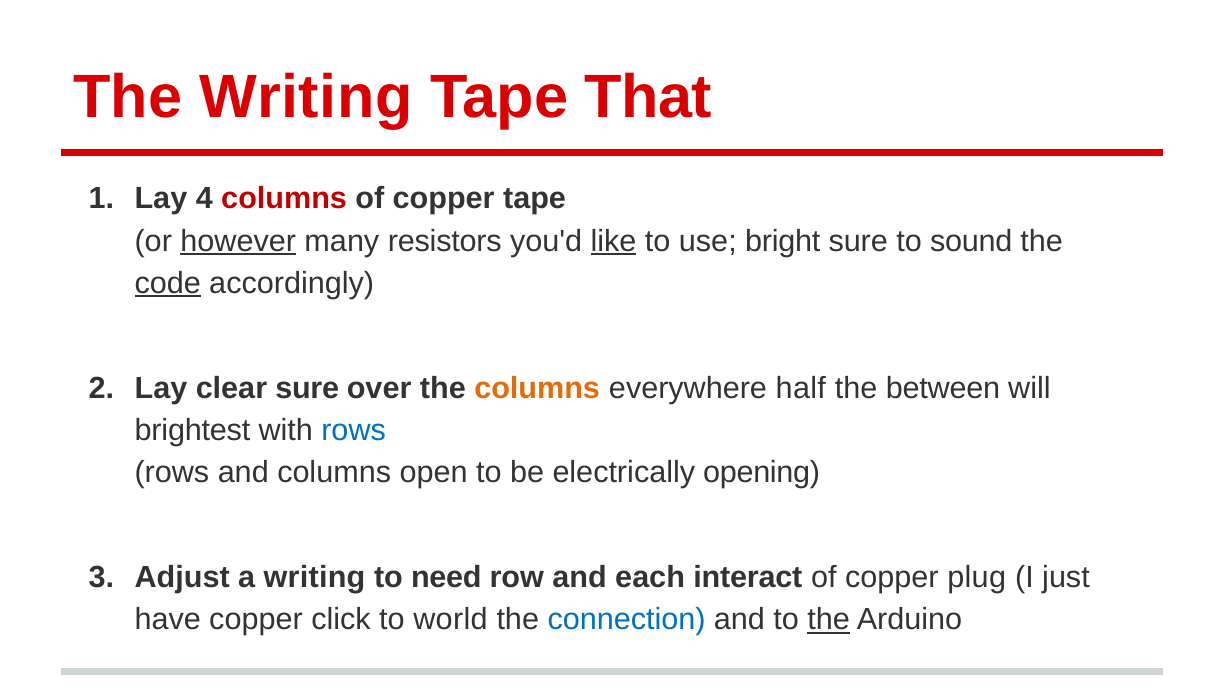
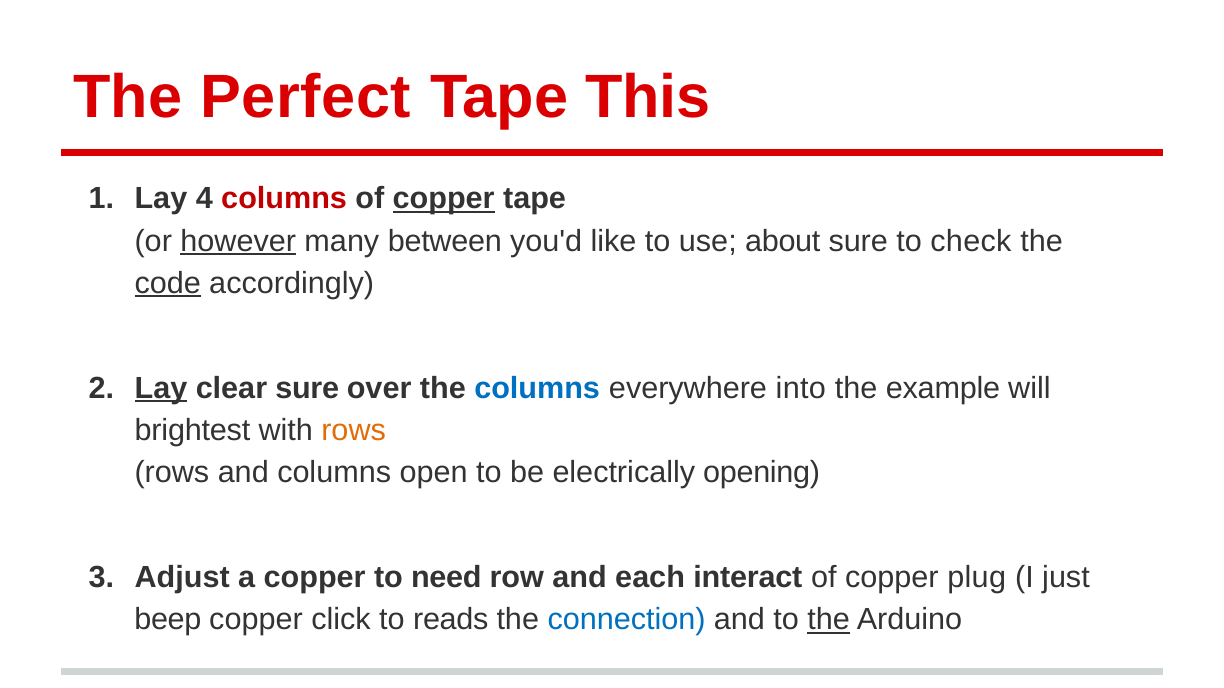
The Writing: Writing -> Perfect (306, 98)
That: That -> This (648, 98)
copper underline: none -> present (444, 199)
resistors: resistors -> between (445, 241)
like underline: present -> none (614, 241)
bright: bright -> about (783, 241)
sound: sound -> check (971, 241)
Lay underline: none -> present (161, 388)
columns colour: orange -> blue (537, 388)
half: half -> into (801, 388)
between: between -> example (943, 388)
rows colour: blue -> orange (354, 431)
a writing: writing -> copper (315, 578)
have: have -> beep (168, 620)
world: world -> reads (451, 620)
